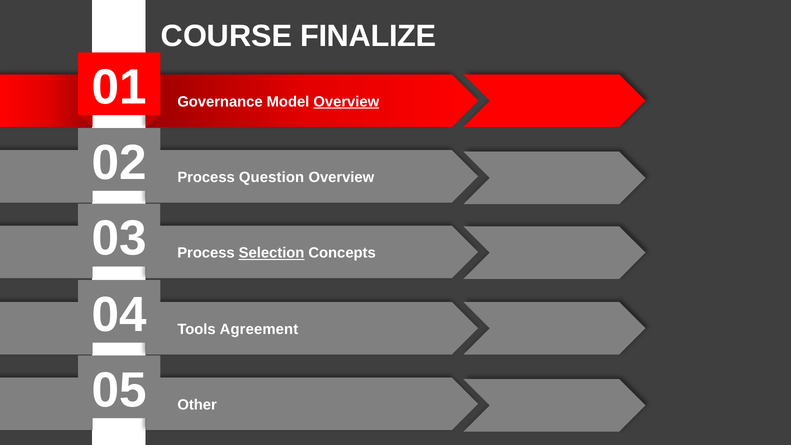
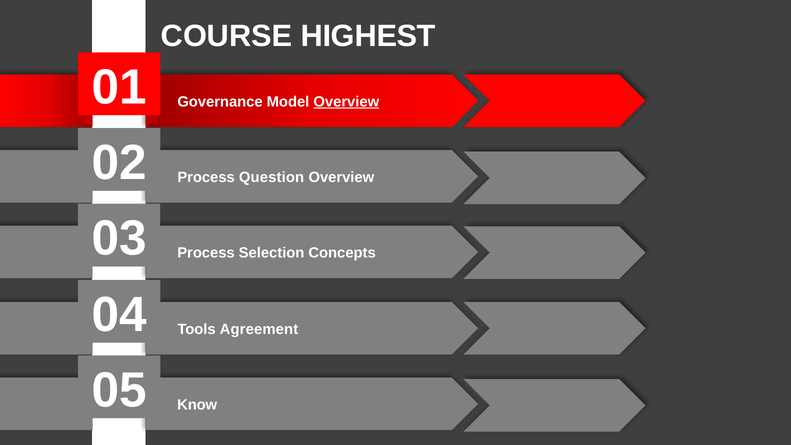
FINALIZE: FINALIZE -> HIGHEST (368, 36)
Selection underline: present -> none (272, 253)
Other: Other -> Know (197, 405)
